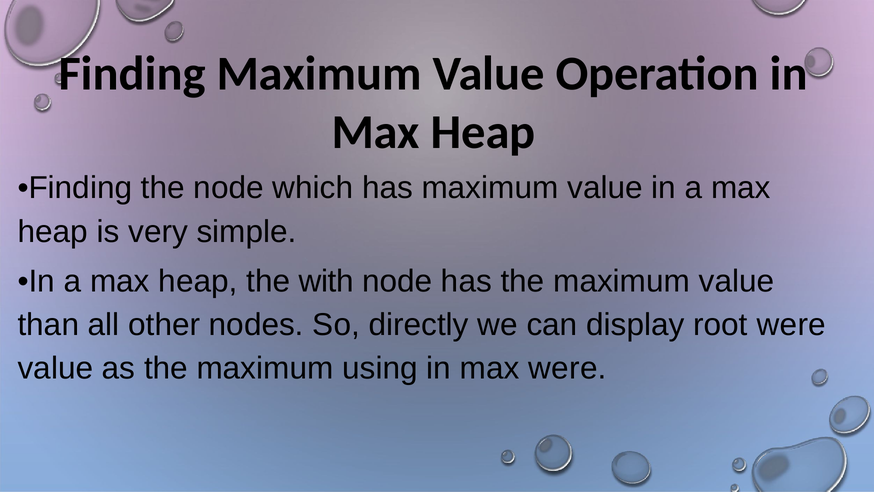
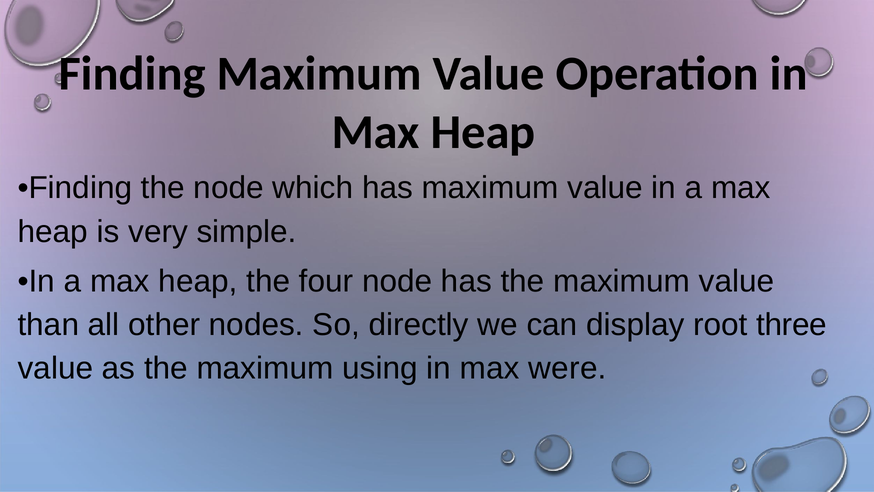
with: with -> four (326, 281)
root were: were -> three (792, 325)
